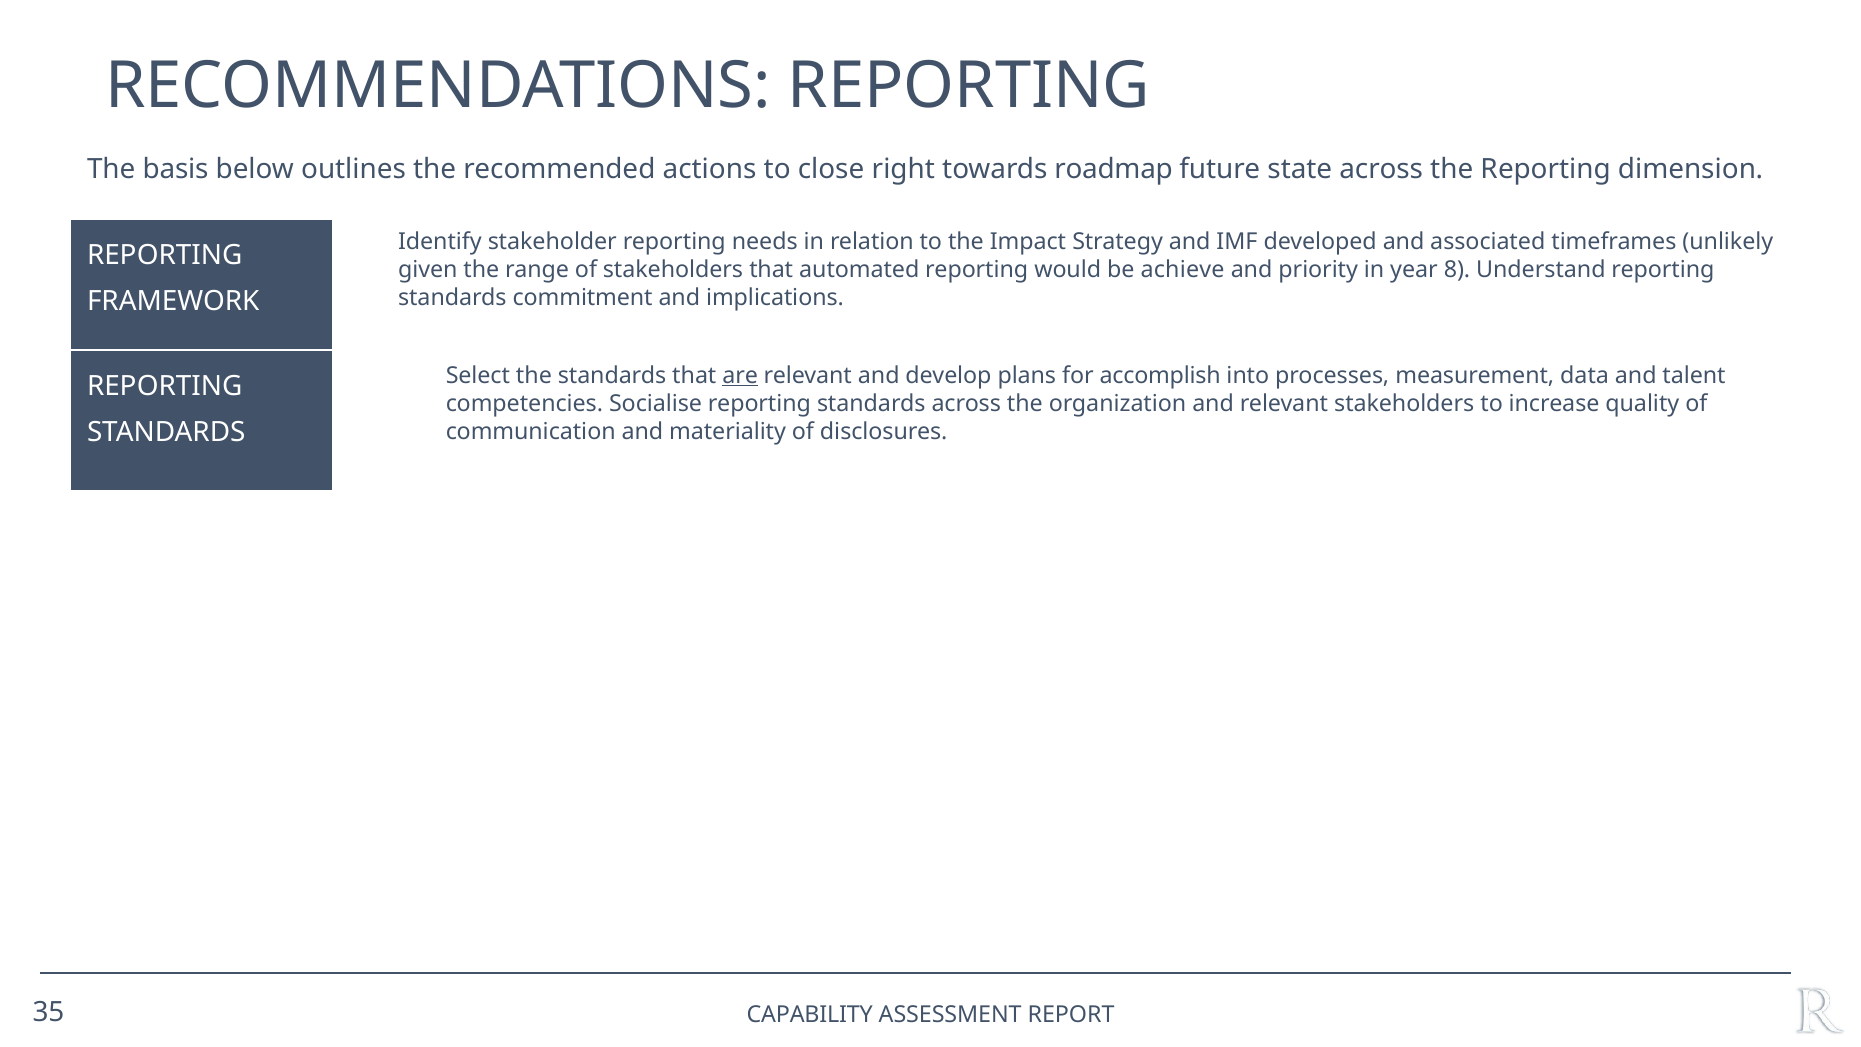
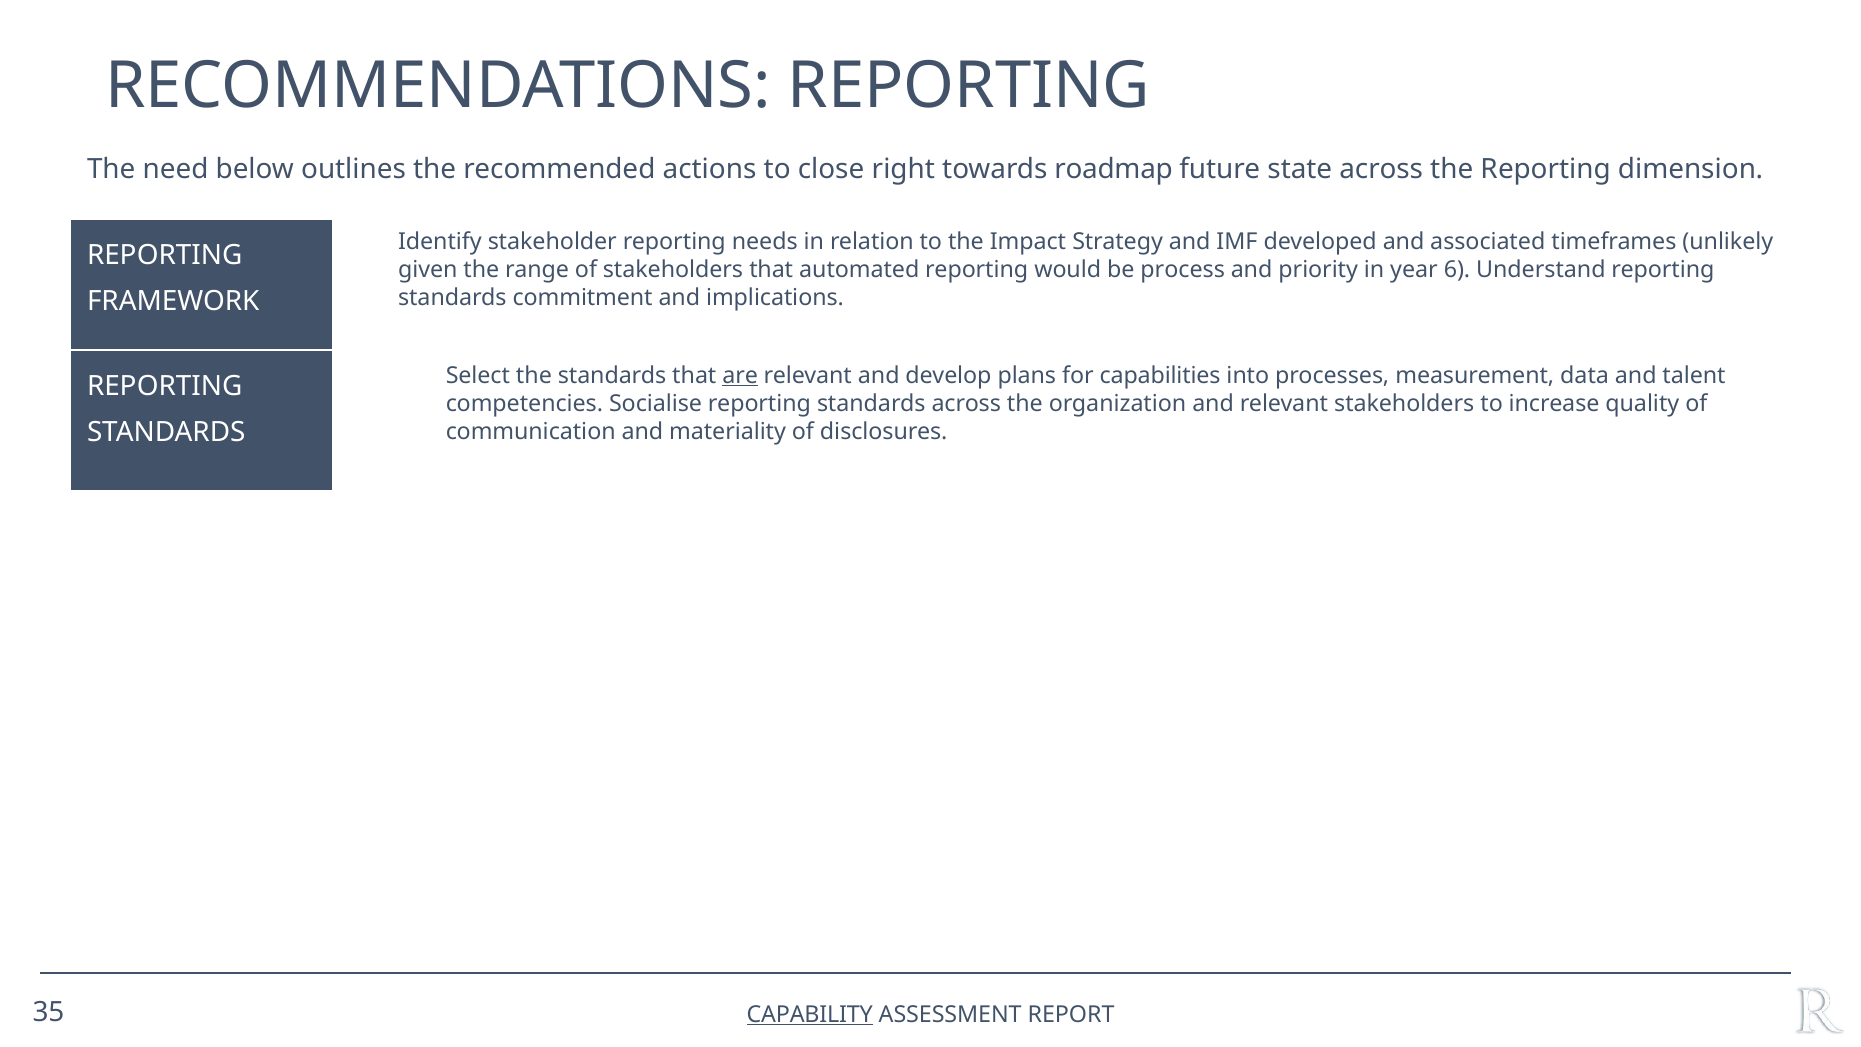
basis: basis -> need (175, 169)
achieve: achieve -> process (1183, 269)
8: 8 -> 6 (1457, 269)
accomplish: accomplish -> capabilities (1160, 376)
CAPABILITY underline: none -> present (810, 1014)
